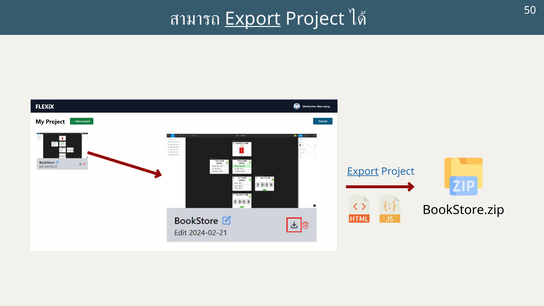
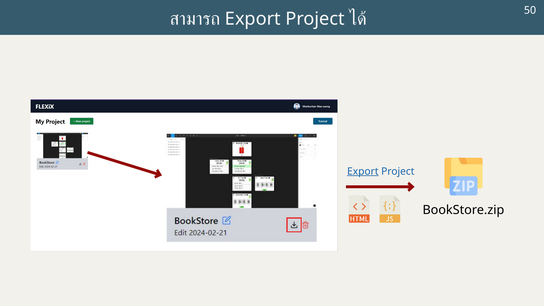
Export underline: present -> none (253, 19)
